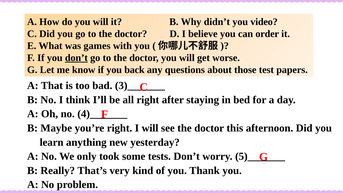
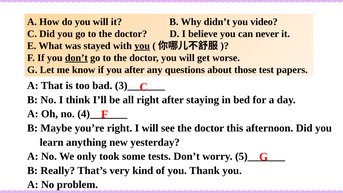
order: order -> never (267, 34)
games: games -> stayed (97, 46)
you underline: none -> present (142, 46)
you back: back -> after (134, 70)
